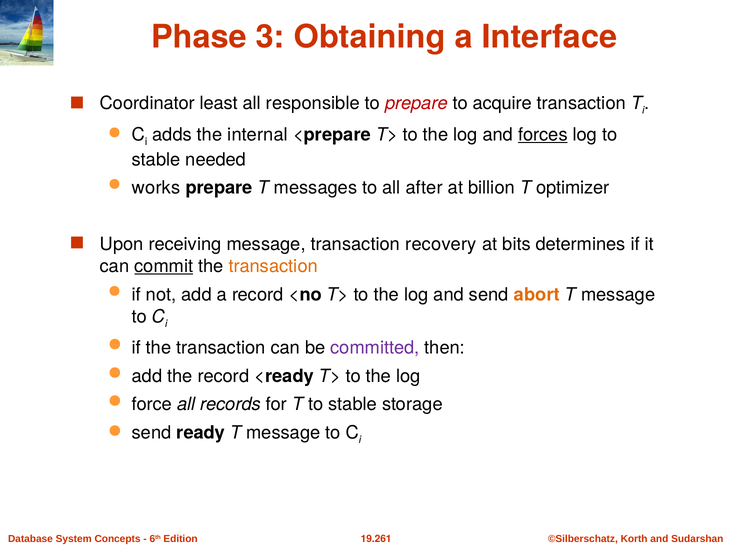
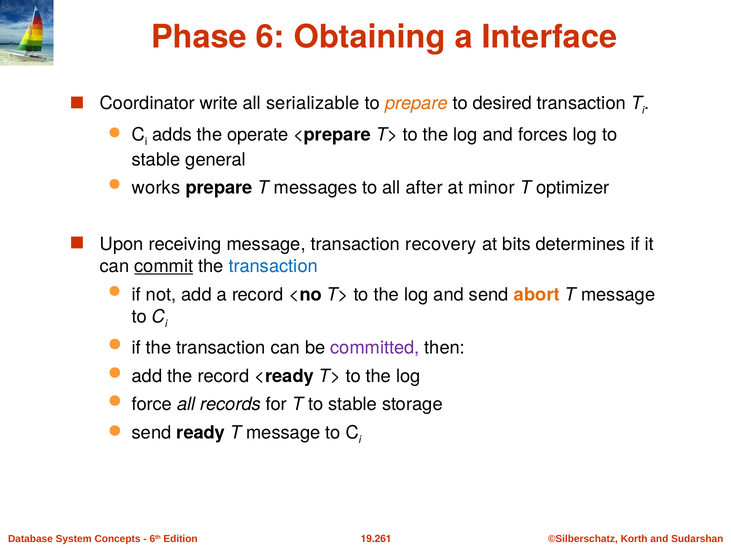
3: 3 -> 6 (270, 37)
least: least -> write (219, 103)
responsible: responsible -> serializable (313, 103)
prepare colour: red -> orange (416, 103)
acquire: acquire -> desired (502, 103)
internal: internal -> operate (258, 135)
forces underline: present -> none (543, 135)
needed: needed -> general (216, 160)
billion: billion -> minor (491, 188)
transaction colour: orange -> blue (273, 266)
